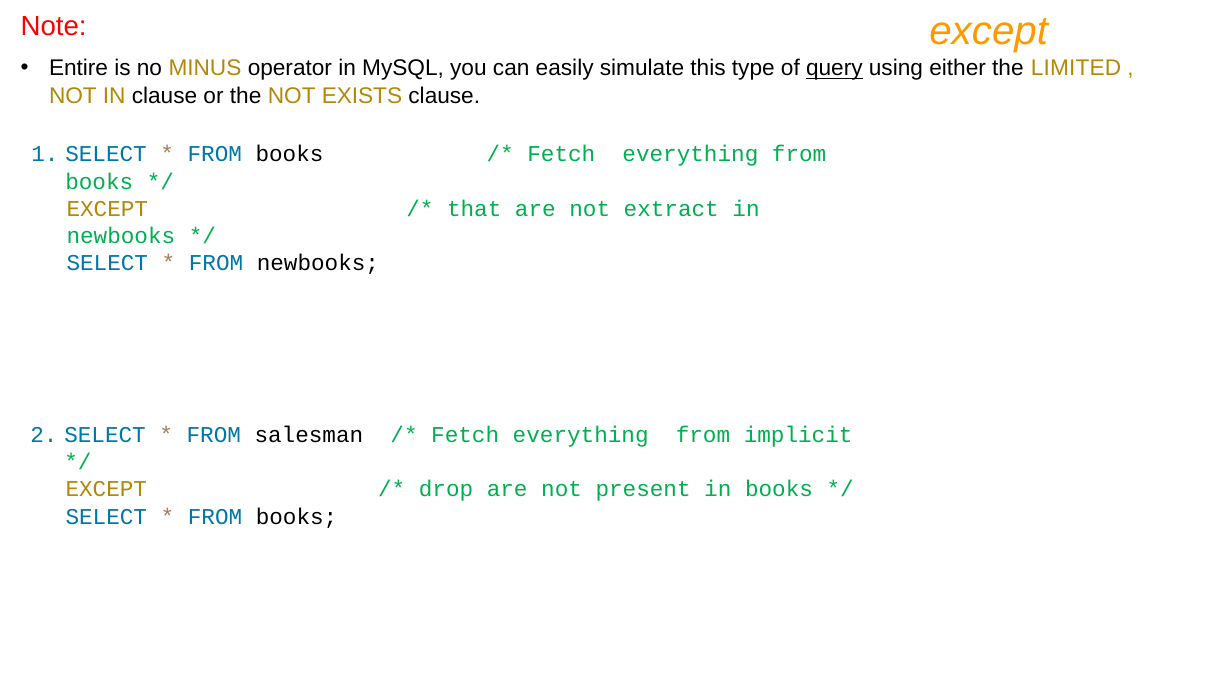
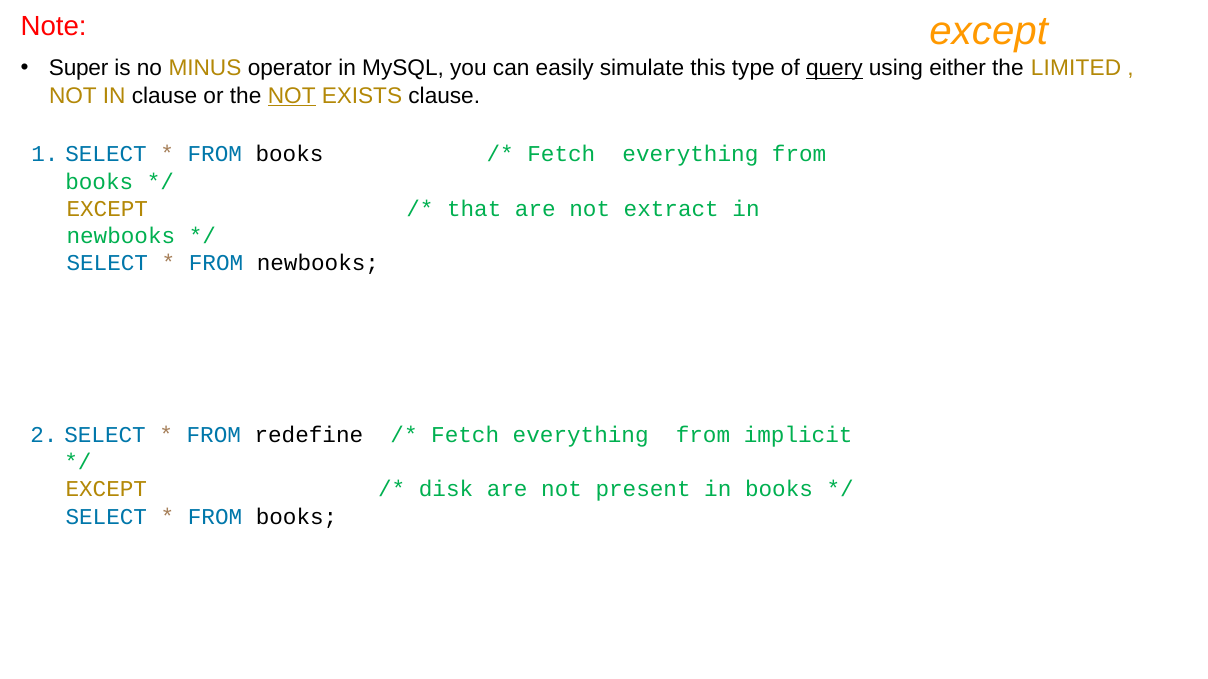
Entire: Entire -> Super (79, 69)
NOT underline: none -> present (292, 96)
salesman: salesman -> redefine (309, 435)
drop: drop -> disk (446, 490)
